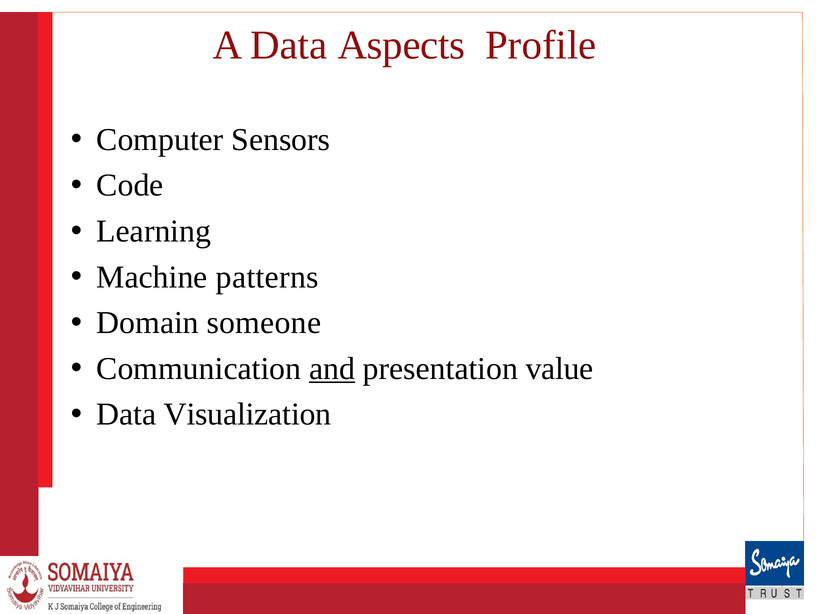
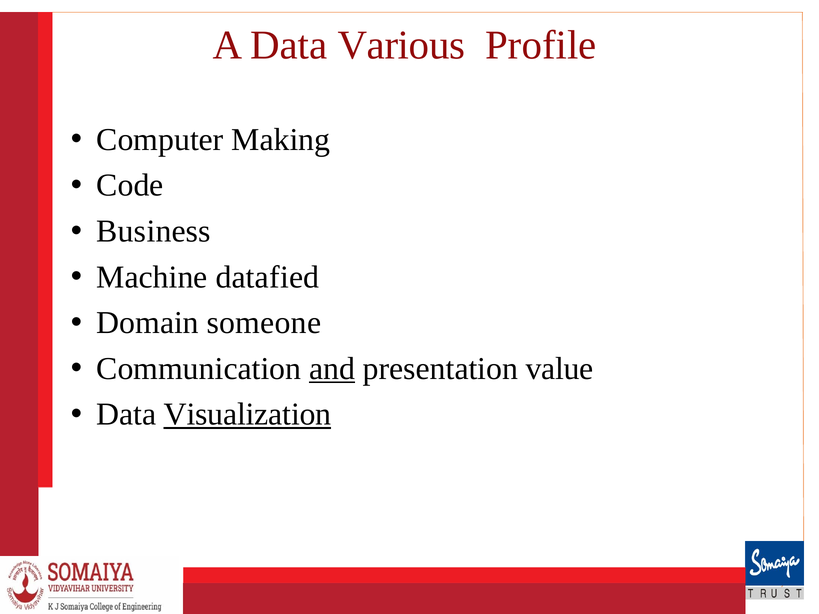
Aspects: Aspects -> Various (401, 45)
Sensors: Sensors -> Making (281, 140)
Learning: Learning -> Business (154, 231)
patterns: patterns -> datafied (267, 277)
Visualization underline: none -> present (248, 414)
